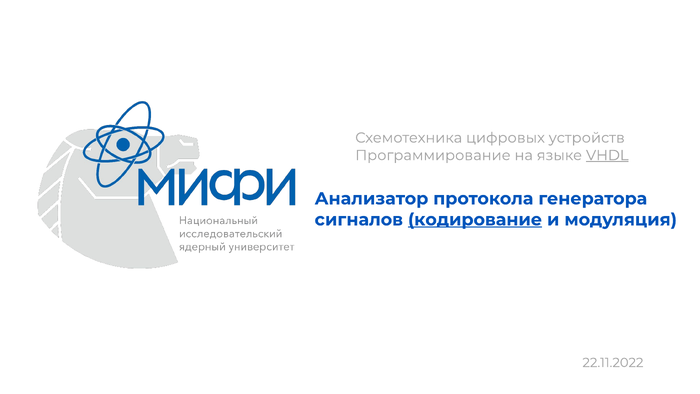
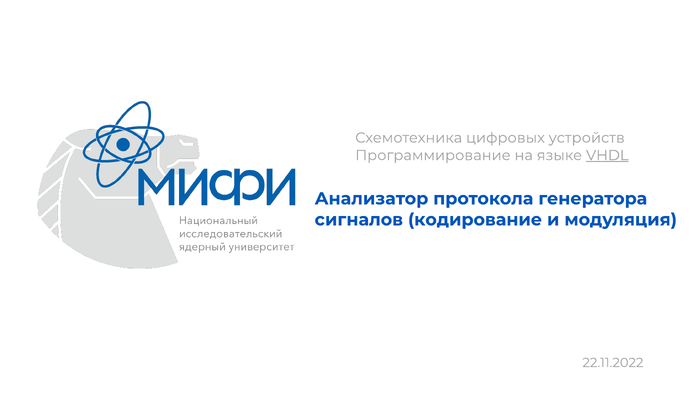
кодирование underline: present -> none (475, 220)
